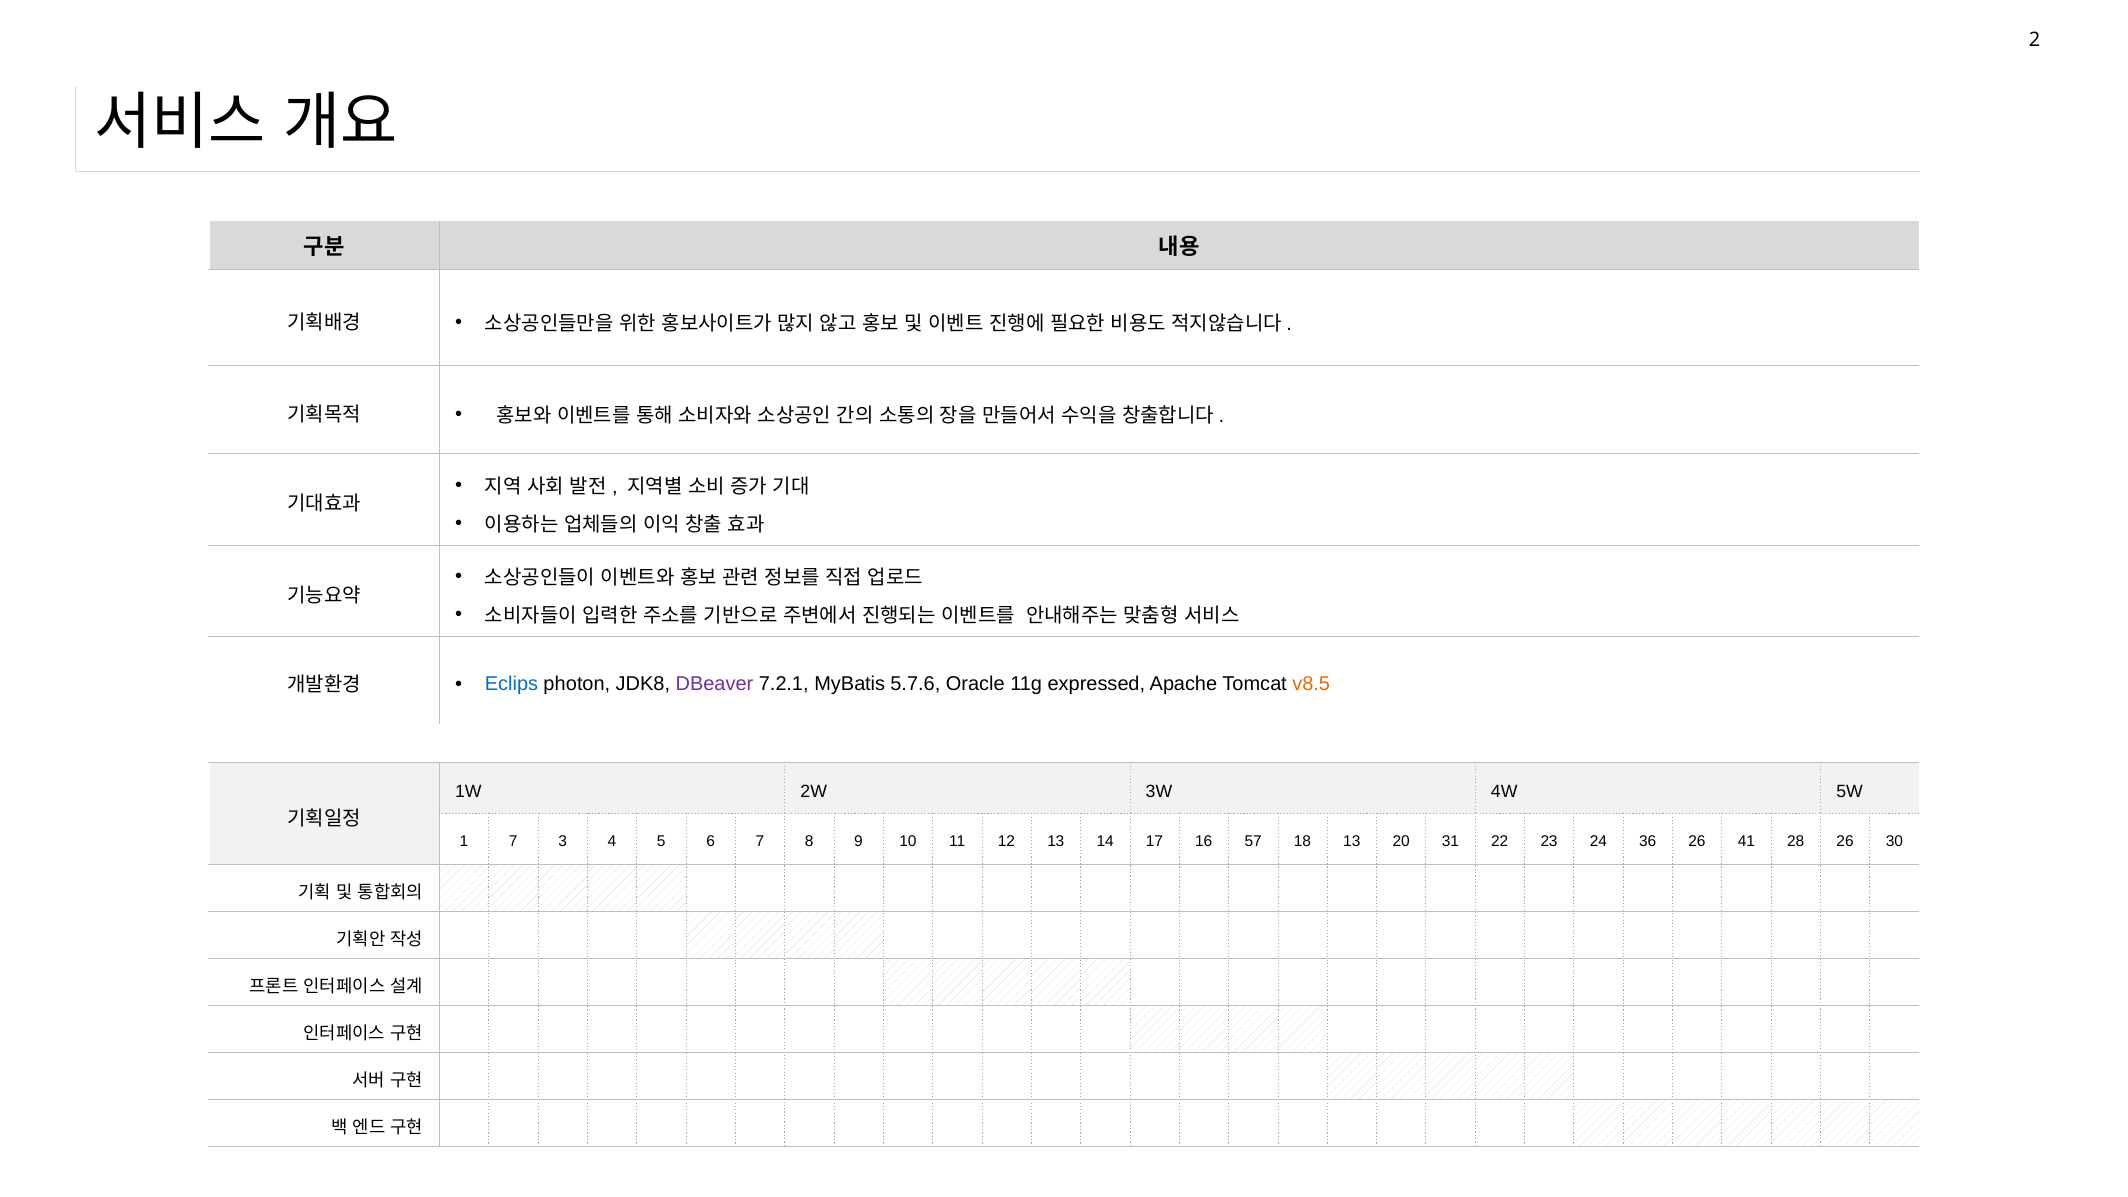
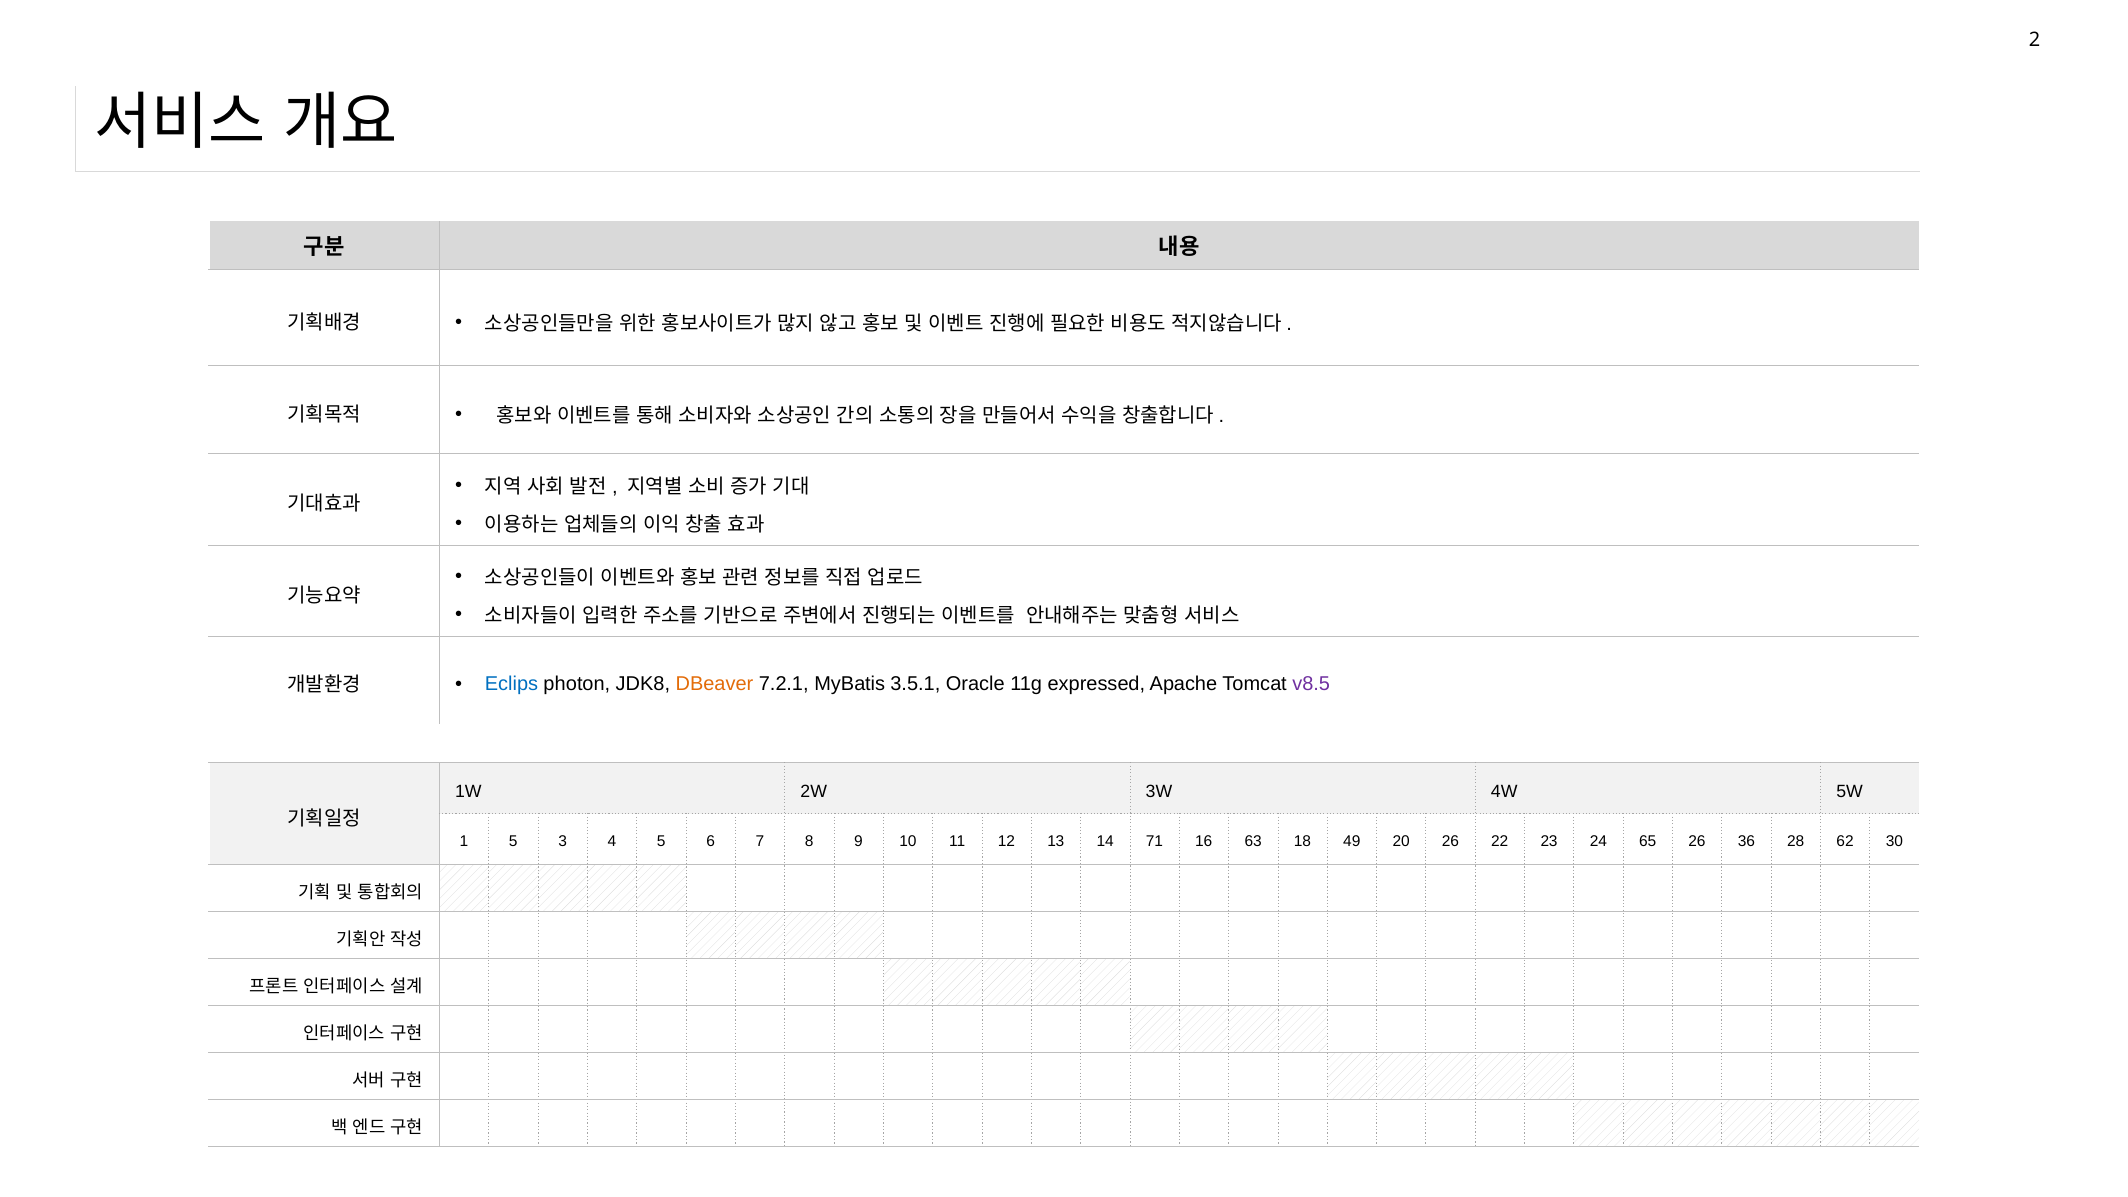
DBeaver colour: purple -> orange (714, 684)
5.7.6: 5.7.6 -> 3.5.1 (915, 684)
v8.5 colour: orange -> purple (1311, 684)
1 7: 7 -> 5 (513, 842)
17: 17 -> 71 (1154, 842)
57: 57 -> 63 (1253, 842)
18 13: 13 -> 49 (1352, 842)
20 31: 31 -> 26 (1450, 842)
36: 36 -> 65 (1648, 842)
41: 41 -> 36 (1746, 842)
28 26: 26 -> 62 (1845, 842)
